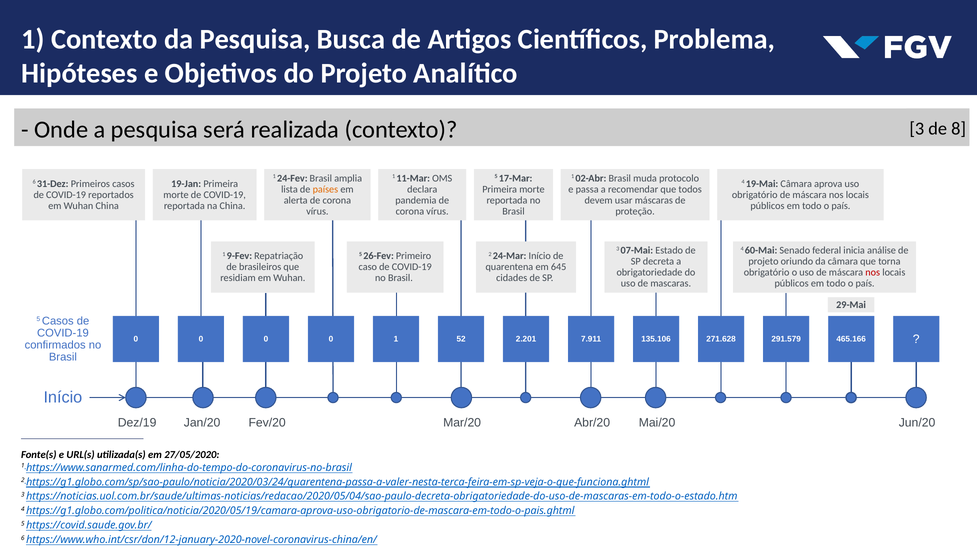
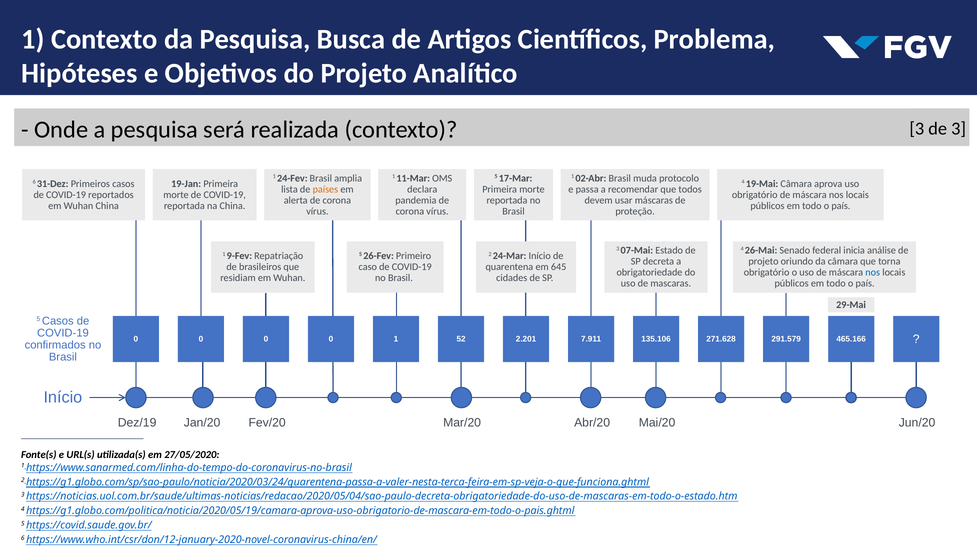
de 8: 8 -> 3 (959, 129)
60-Mai: 60-Mai -> 26-Mai (761, 251)
nos colour: red -> blue (873, 273)
